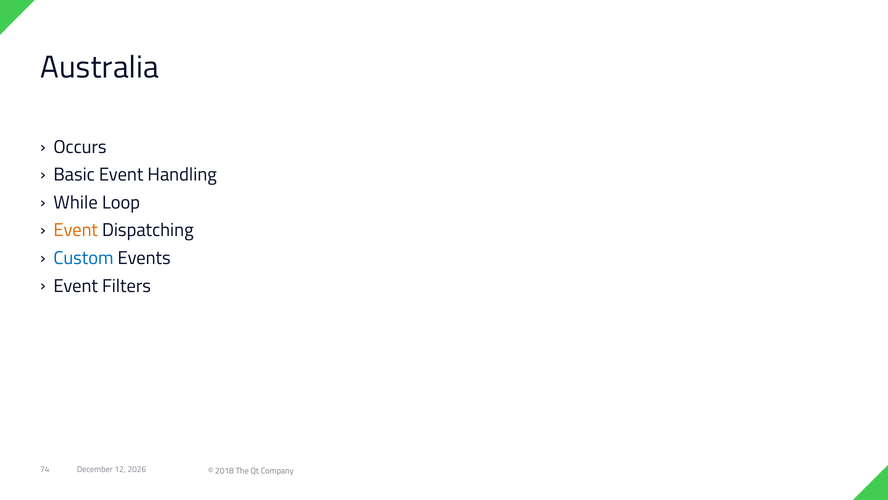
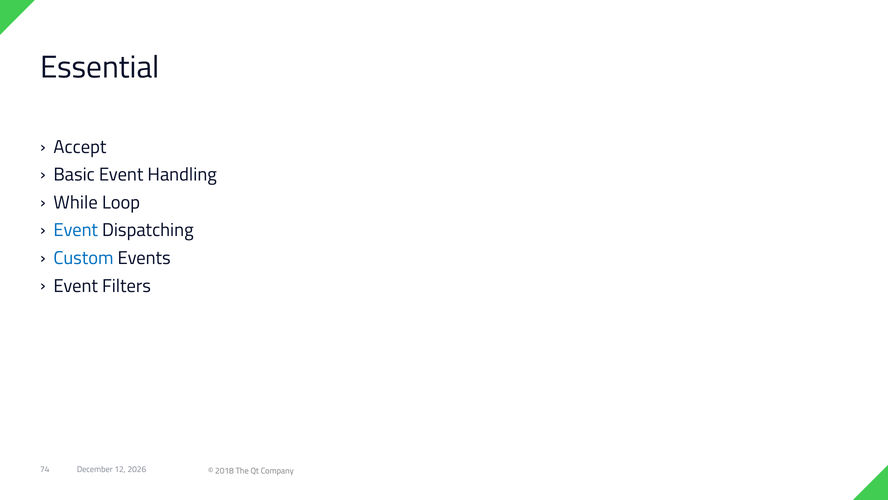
Australia: Australia -> Essential (100, 67)
Occurs: Occurs -> Accept (80, 147)
Event colour: orange -> blue (76, 230)
